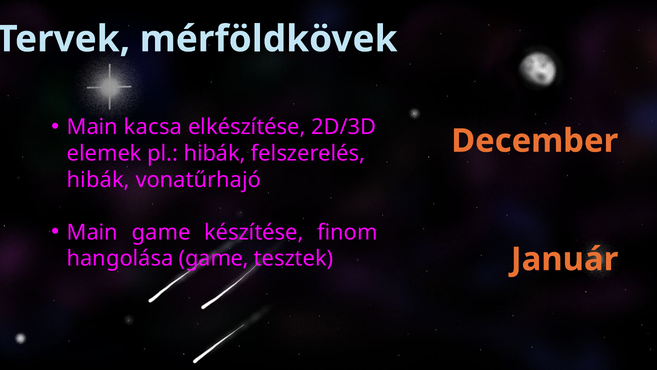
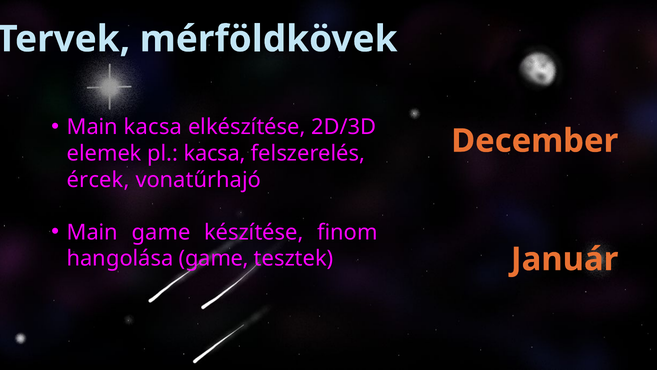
pl hibák: hibák -> kacsa (215, 153)
hibák: hibák -> ércek (98, 180)
